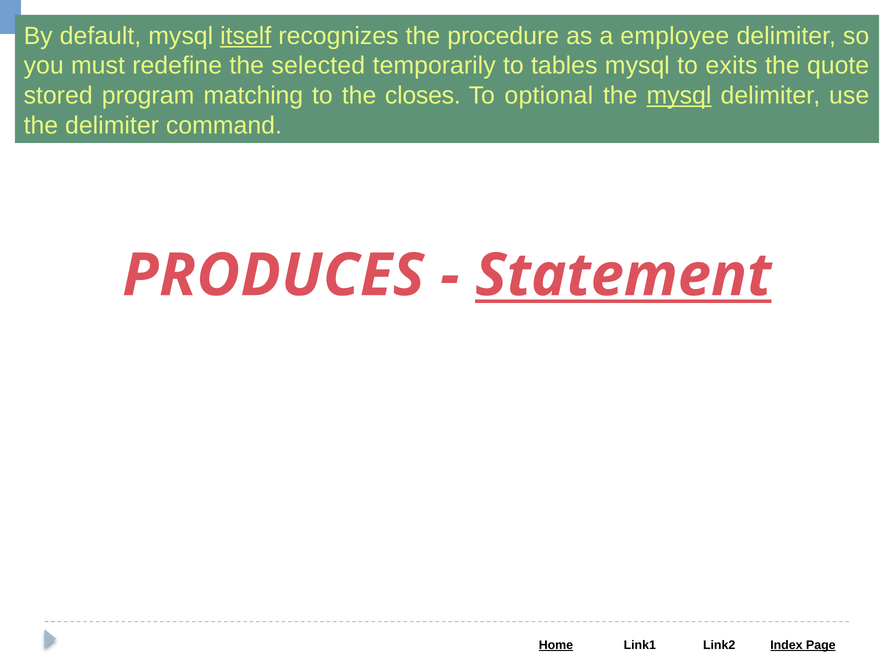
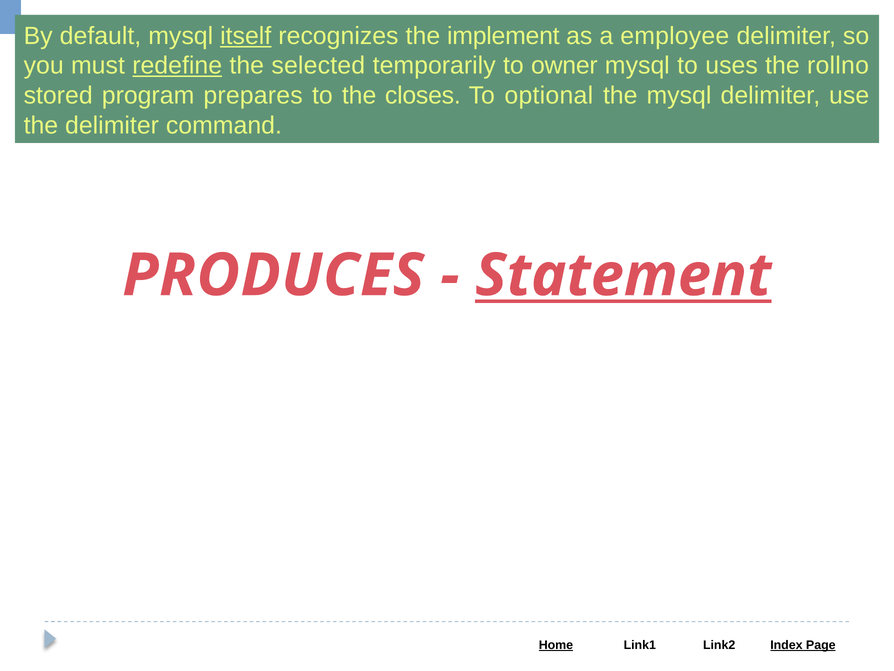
procedure: procedure -> implement (503, 36)
redefine underline: none -> present (177, 66)
tables: tables -> owner (564, 66)
exits: exits -> uses (732, 66)
quote: quote -> rollno (838, 66)
matching: matching -> prepares (253, 96)
mysql underline: present -> none (679, 96)
